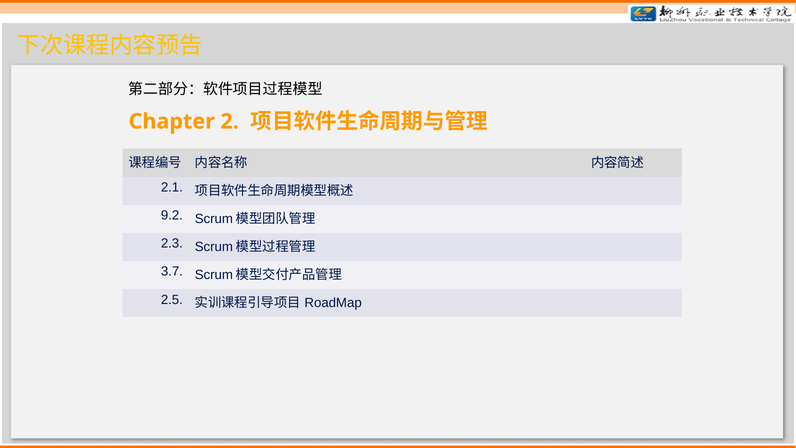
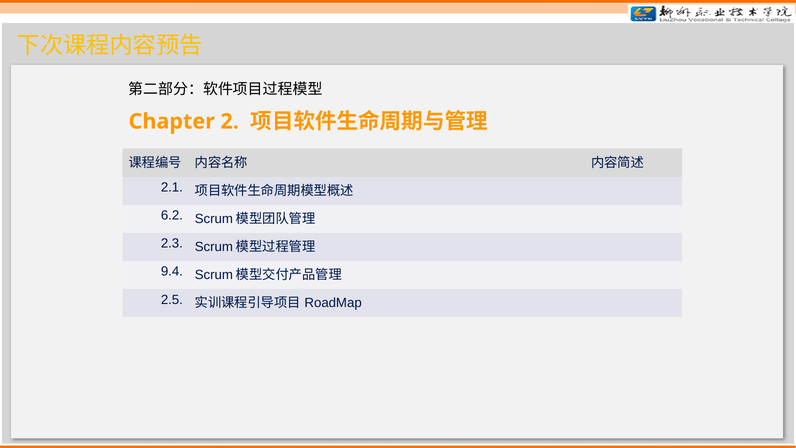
9.2: 9.2 -> 6.2 (172, 215)
3.7: 3.7 -> 9.4 (172, 271)
